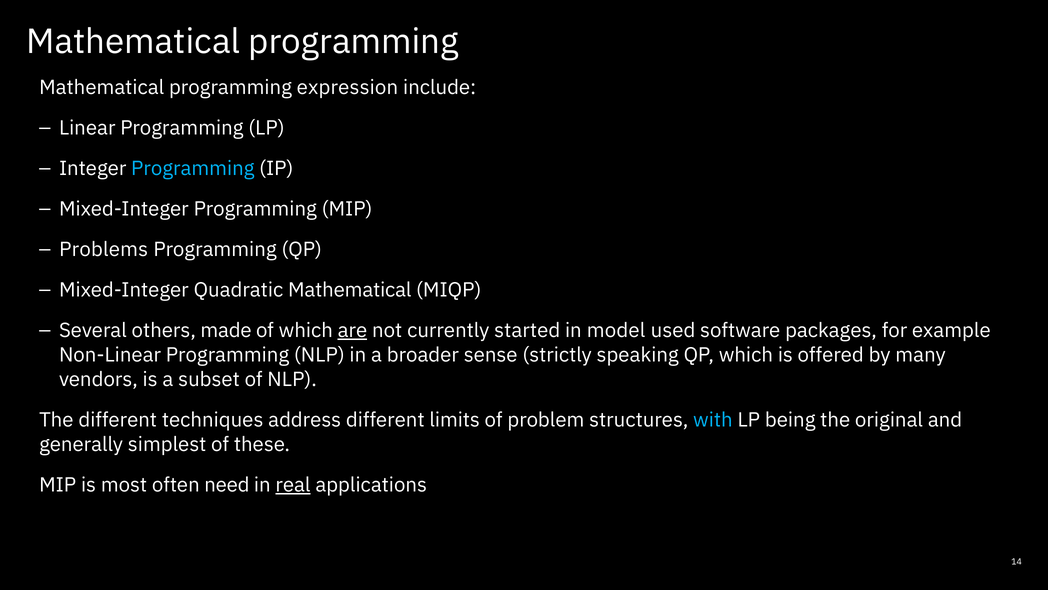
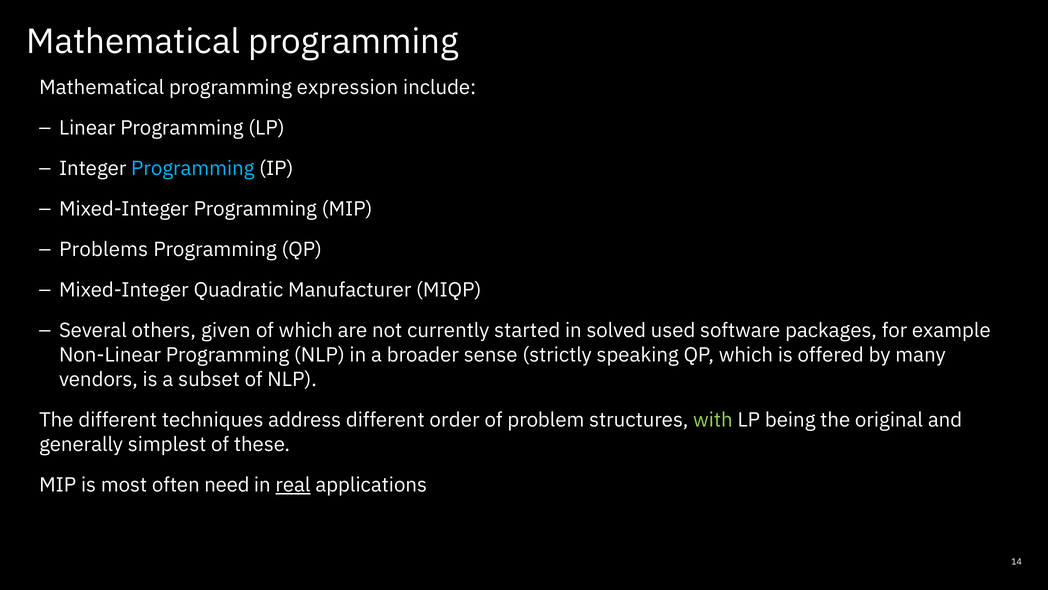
Quadratic Mathematical: Mathematical -> Manufacturer (350, 290)
made: made -> given (226, 330)
are underline: present -> none (352, 330)
model: model -> solved (616, 330)
limits: limits -> order (455, 420)
with colour: light blue -> light green (713, 420)
